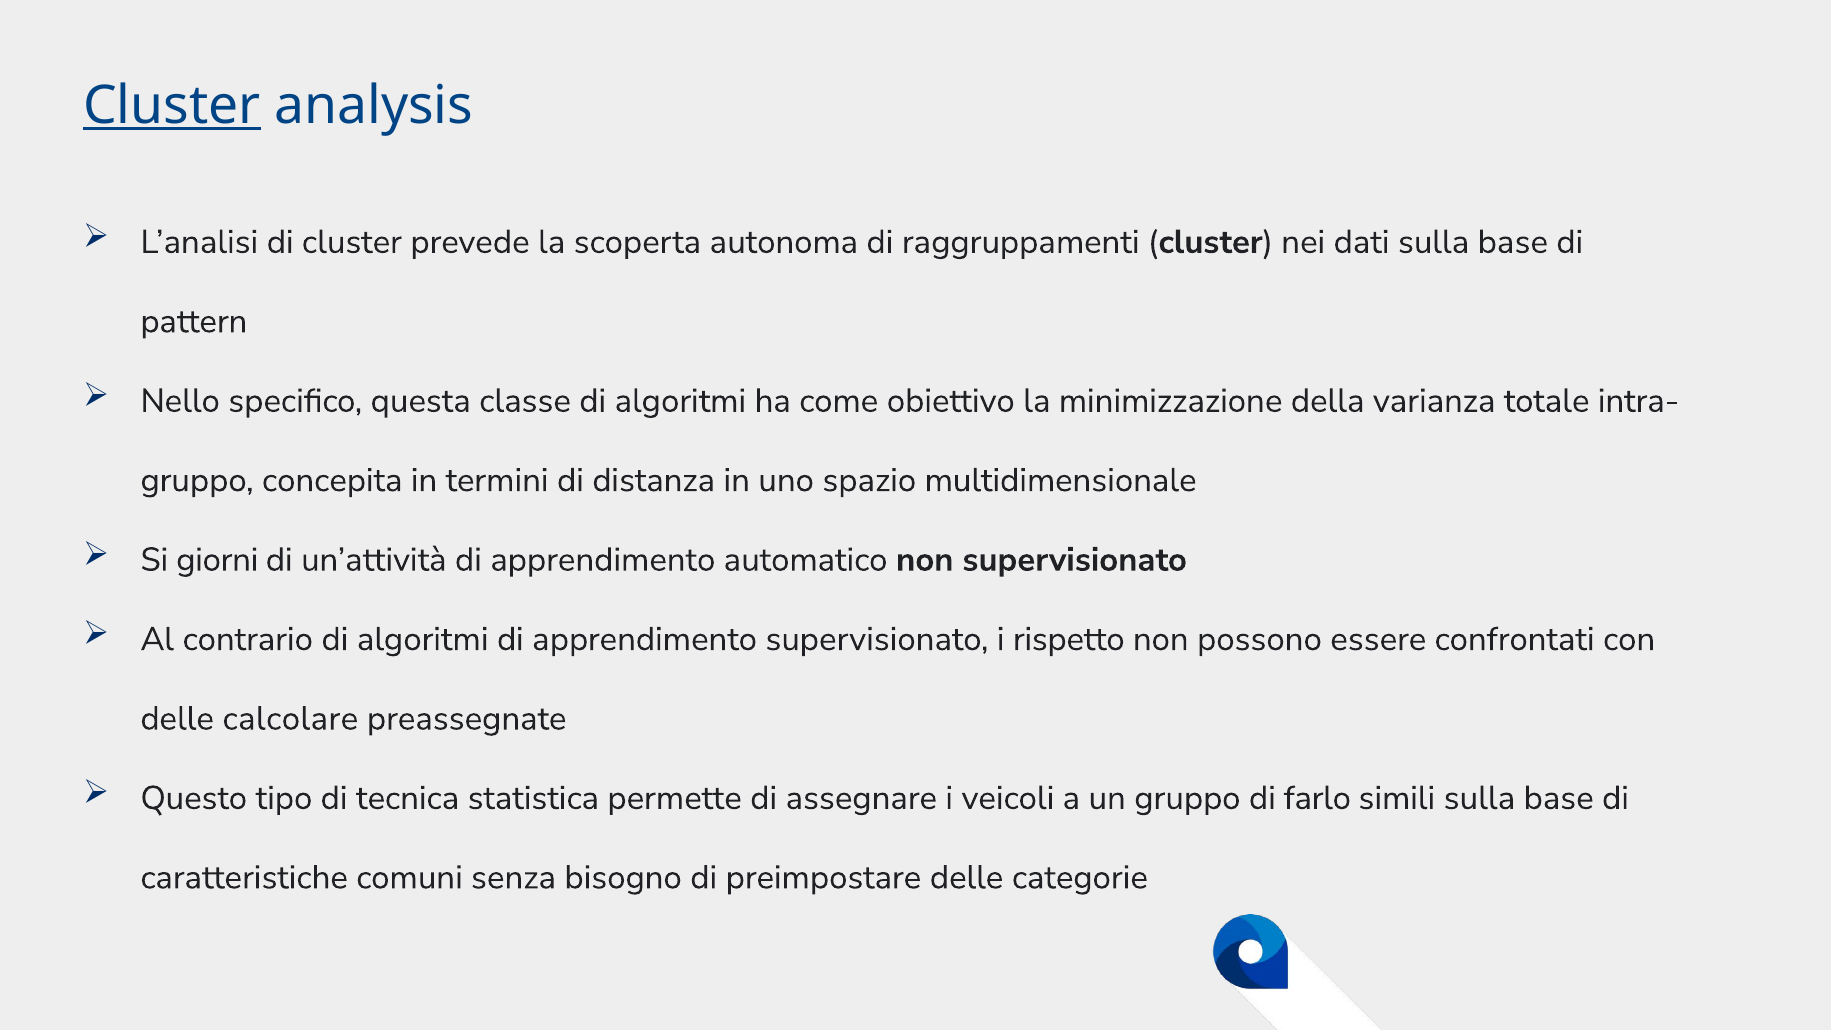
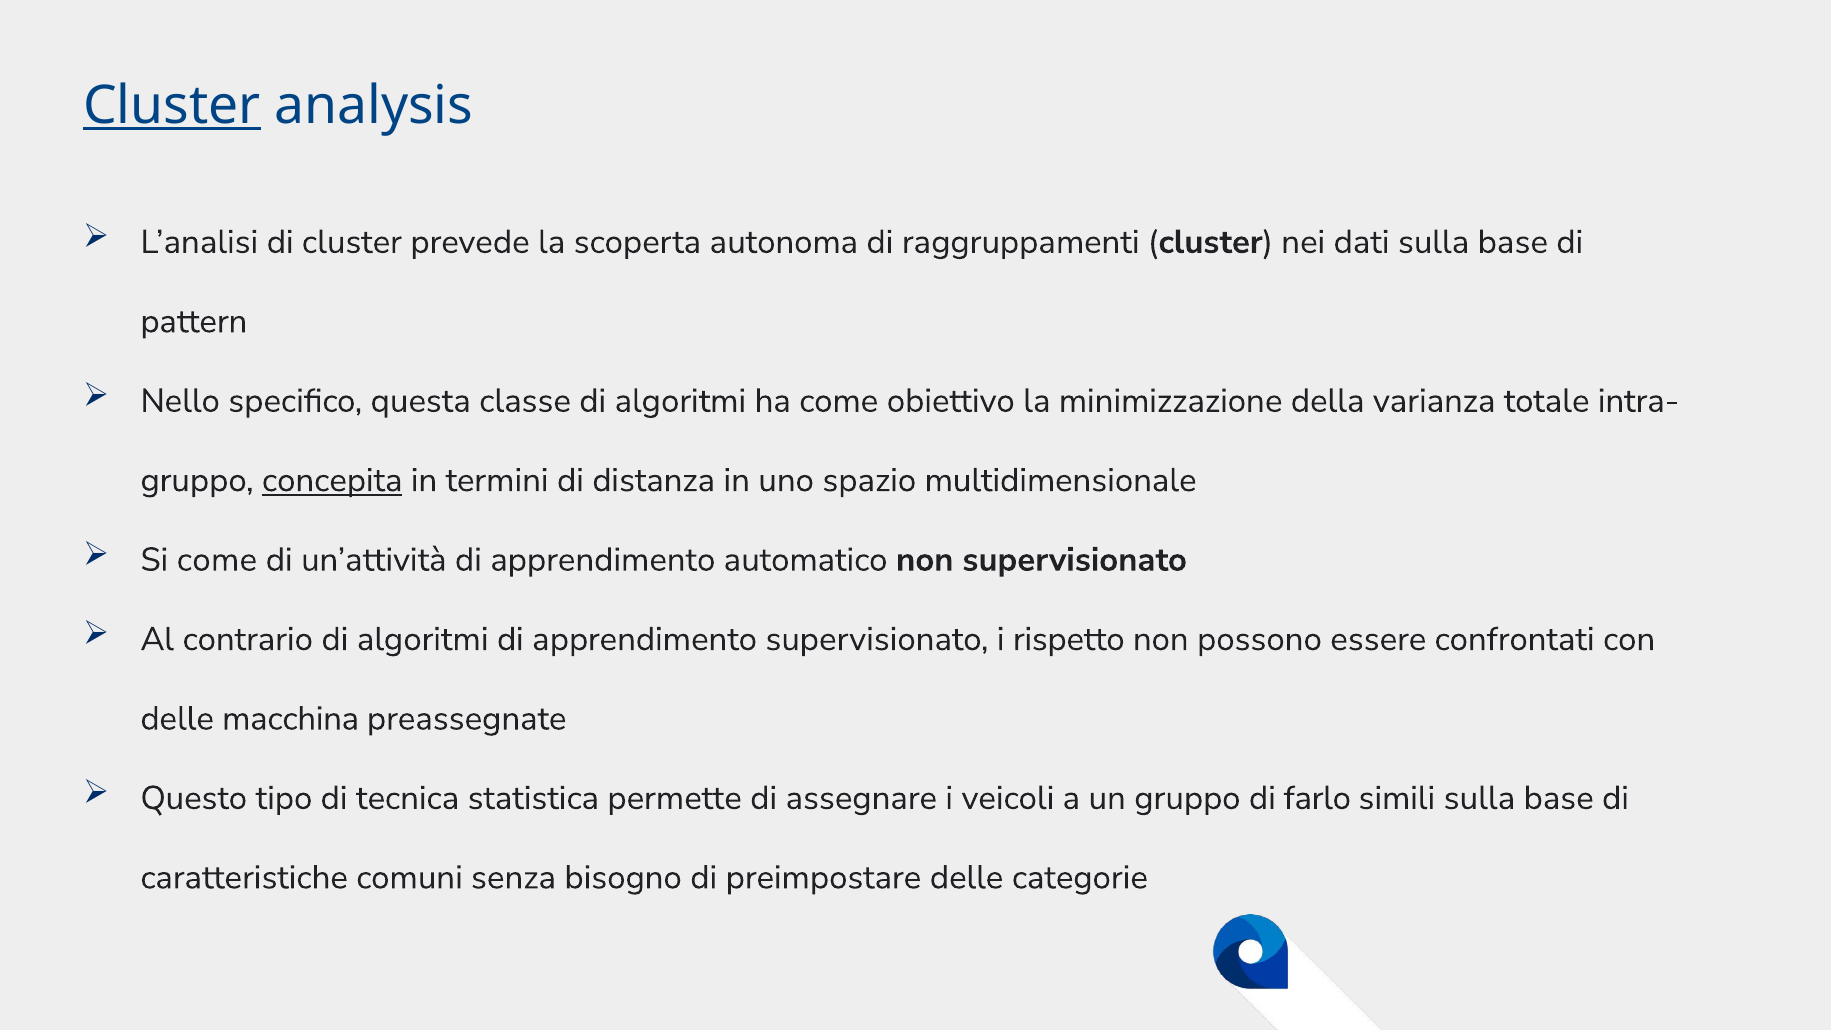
concepita underline: none -> present (332, 480)
Si giorni: giorni -> come (217, 560)
calcolare: calcolare -> macchina (291, 719)
